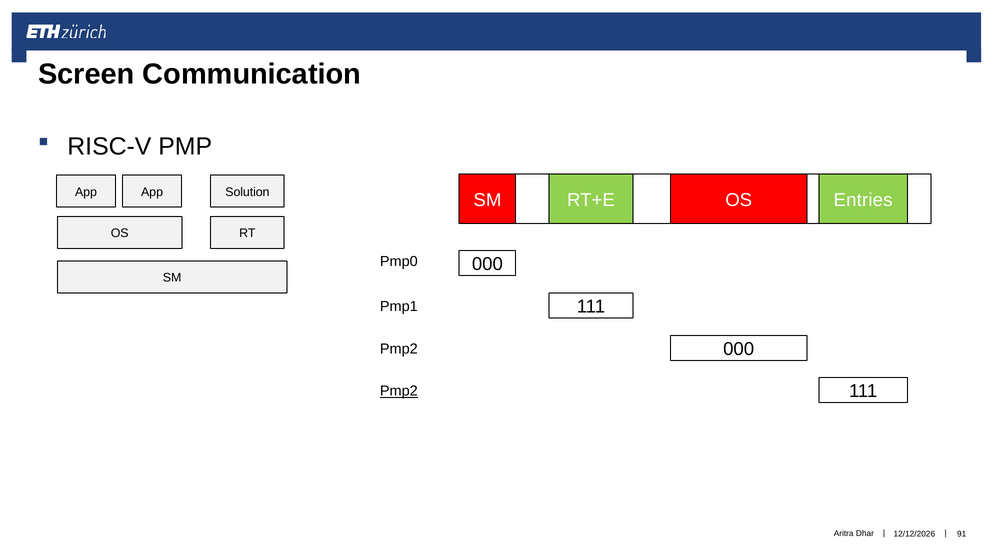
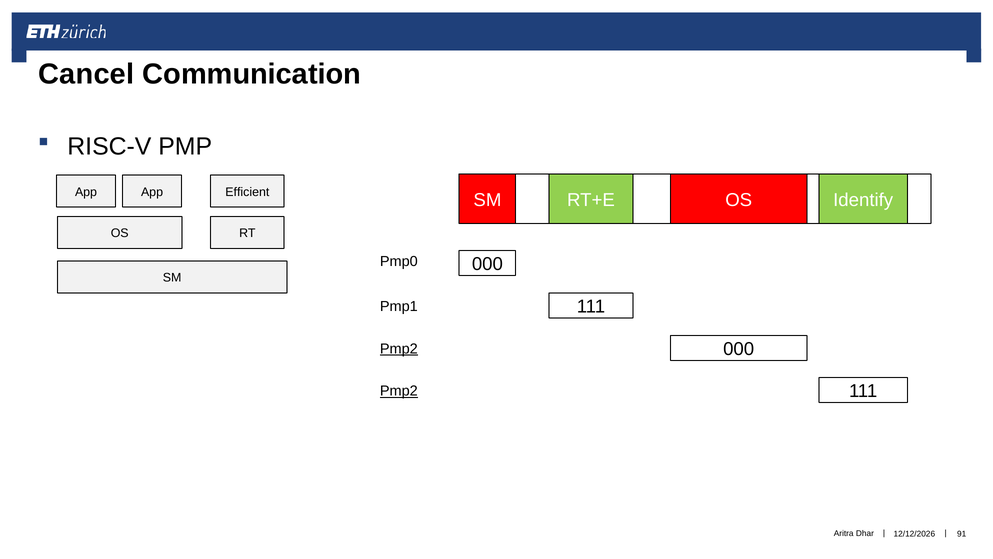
Screen: Screen -> Cancel (86, 74)
Solution: Solution -> Efficient (247, 192)
Entries: Entries -> Identify (863, 200)
Pmp2 underline: none -> present (399, 349)
